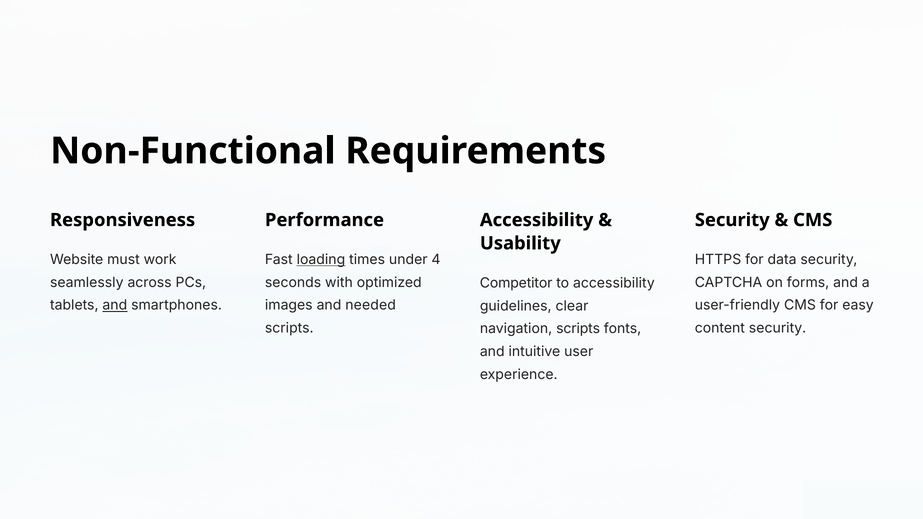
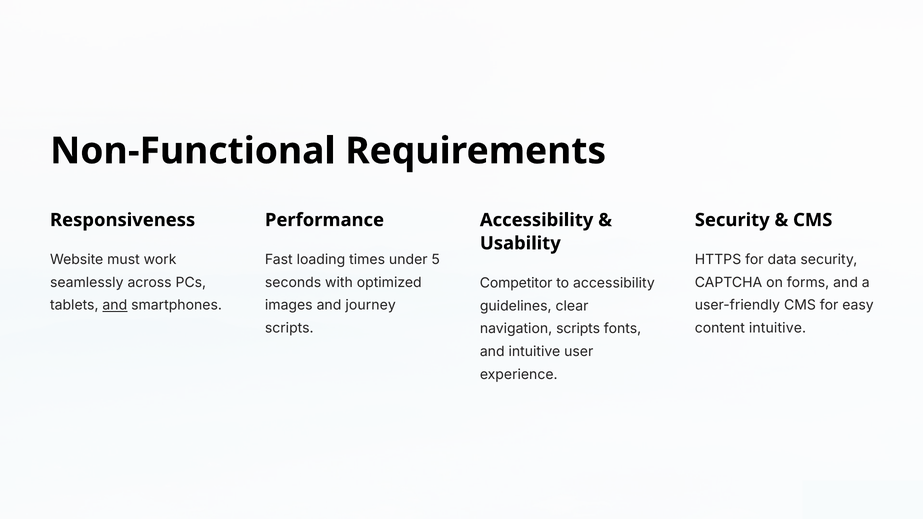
loading underline: present -> none (321, 260)
4: 4 -> 5 (436, 260)
needed: needed -> journey (371, 305)
content security: security -> intuitive (778, 328)
